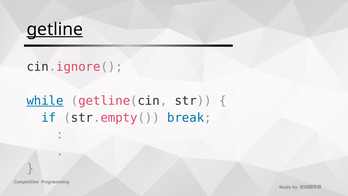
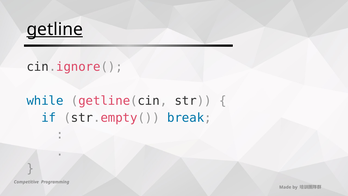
while underline: present -> none (45, 101)
